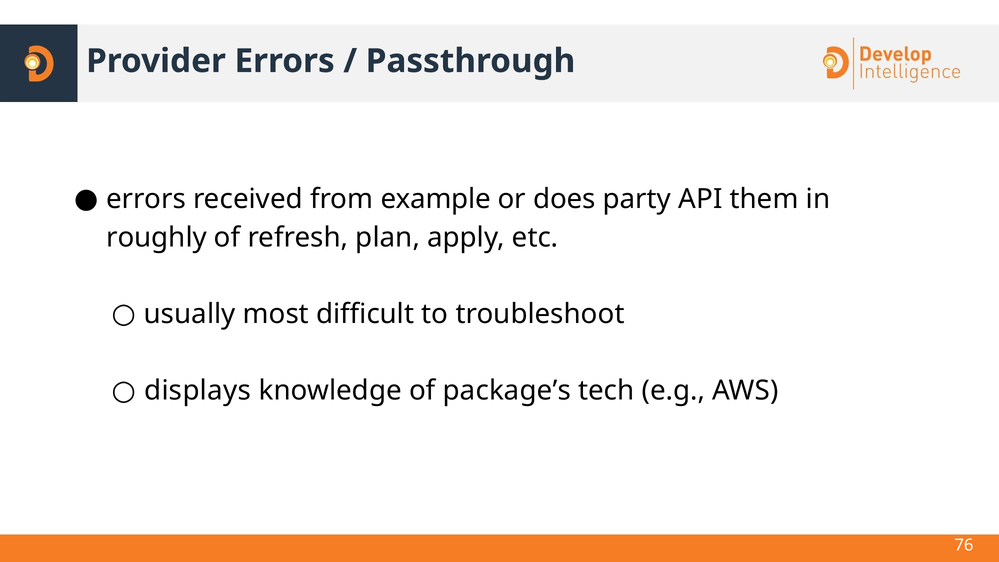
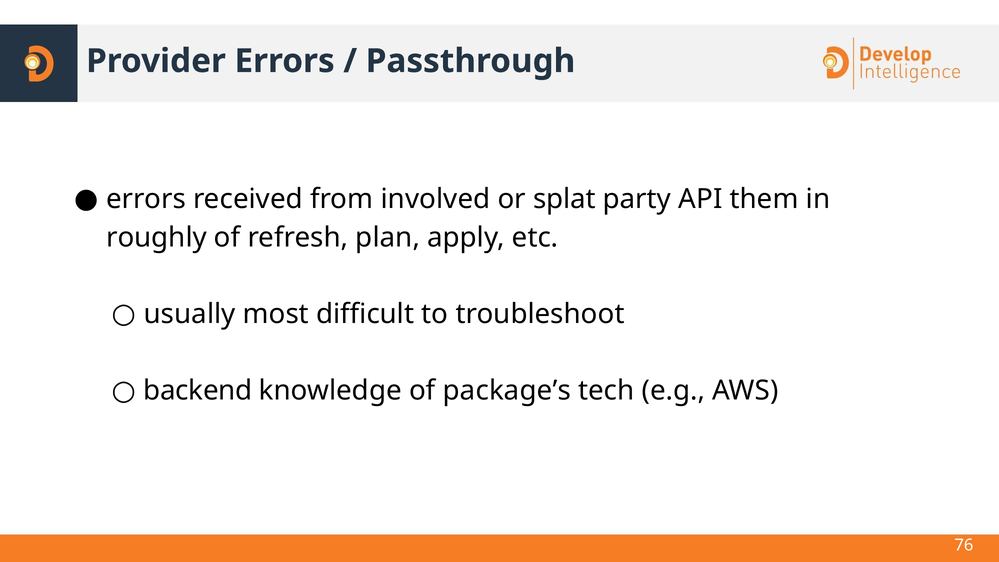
example: example -> involved (435, 199)
does: does -> splat (564, 199)
displays: displays -> backend (198, 391)
